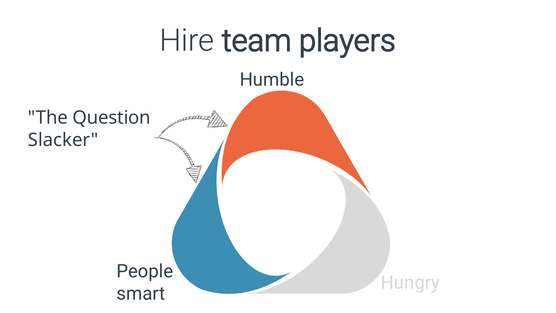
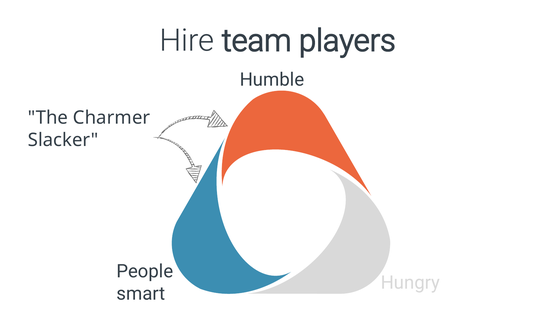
Question: Question -> Charmer (112, 118)
